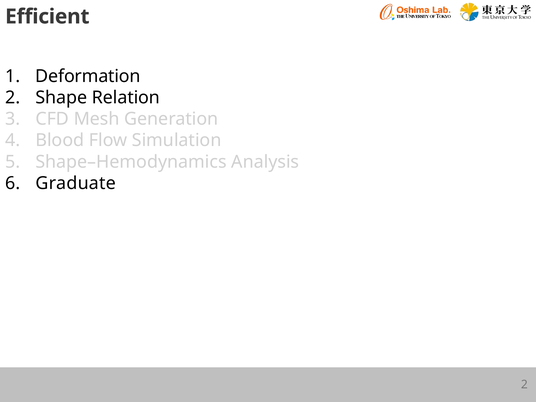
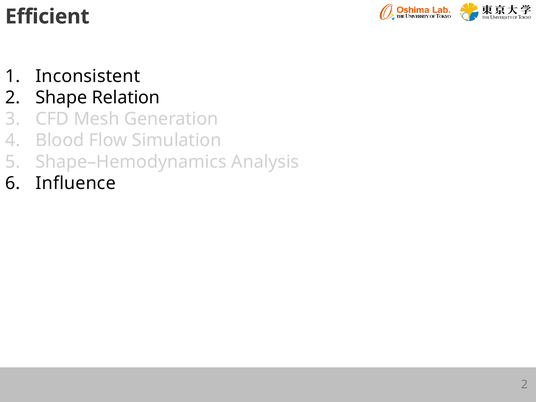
Deformation: Deformation -> Inconsistent (88, 76)
Graduate: Graduate -> Influence (76, 183)
